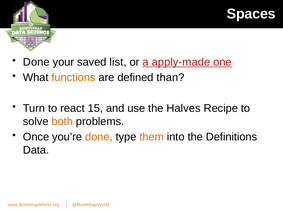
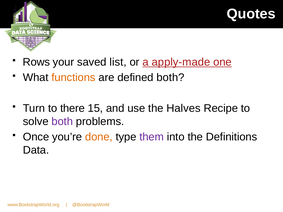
Spaces: Spaces -> Quotes (251, 14)
Done: Done -> Rows (36, 62)
defined than: than -> both (170, 78)
react: react -> there (73, 108)
both colour: orange -> purple (62, 122)
them colour: orange -> purple (152, 137)
